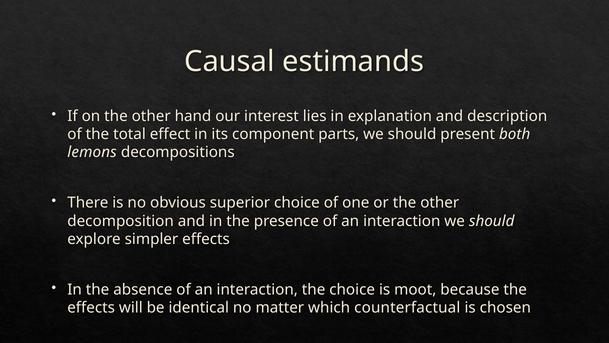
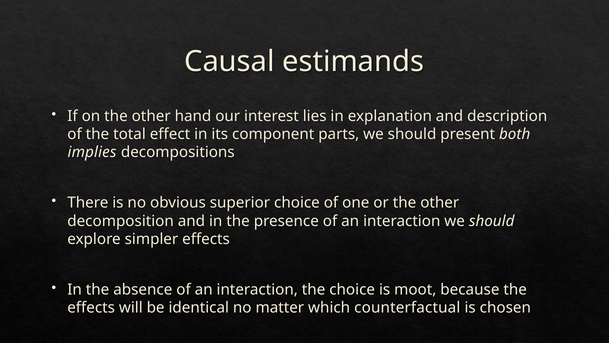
lemons: lemons -> implies (92, 152)
